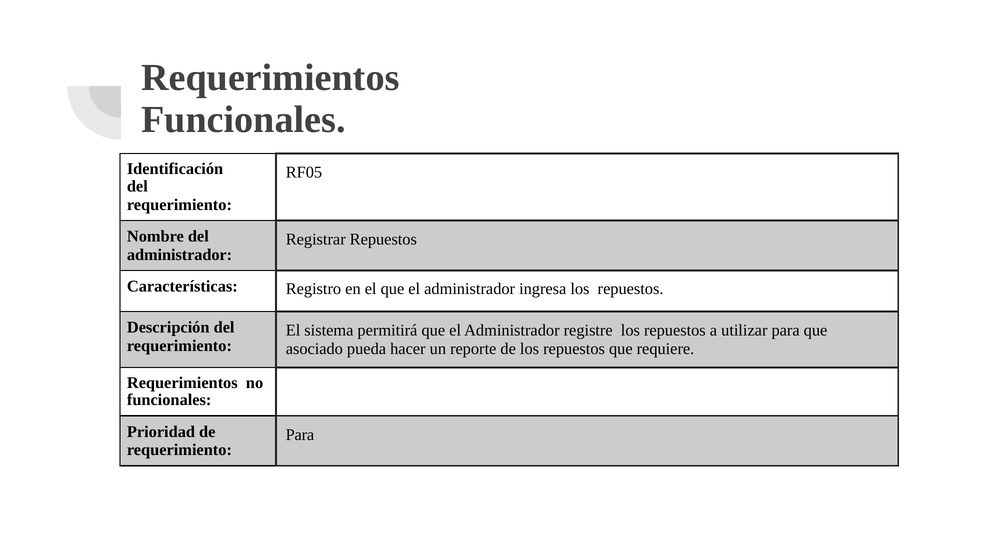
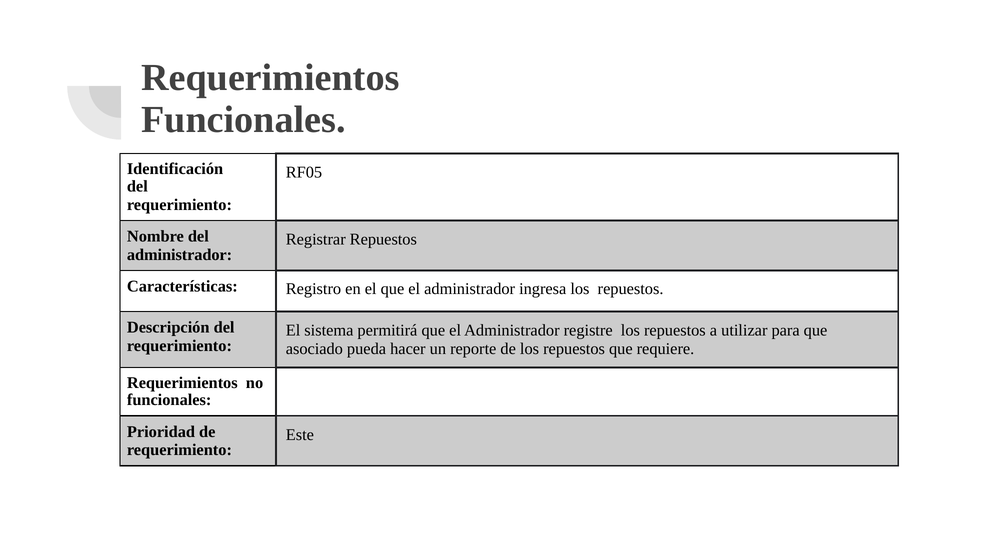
Para: Para -> Este (300, 435)
